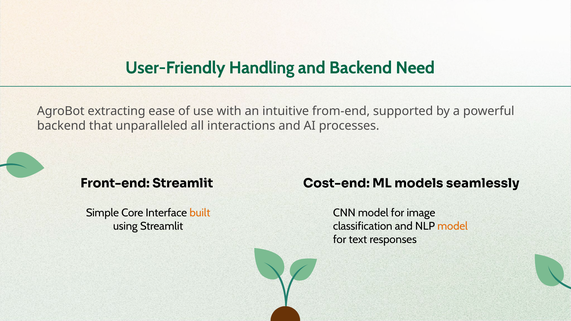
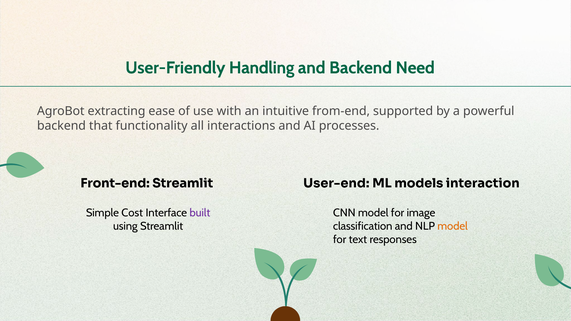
unparalleled: unparalleled -> functionality (152, 126)
Cost-end: Cost-end -> User-end (336, 183)
seamlessly: seamlessly -> interaction (483, 183)
Core: Core -> Cost (132, 213)
built colour: orange -> purple (200, 213)
